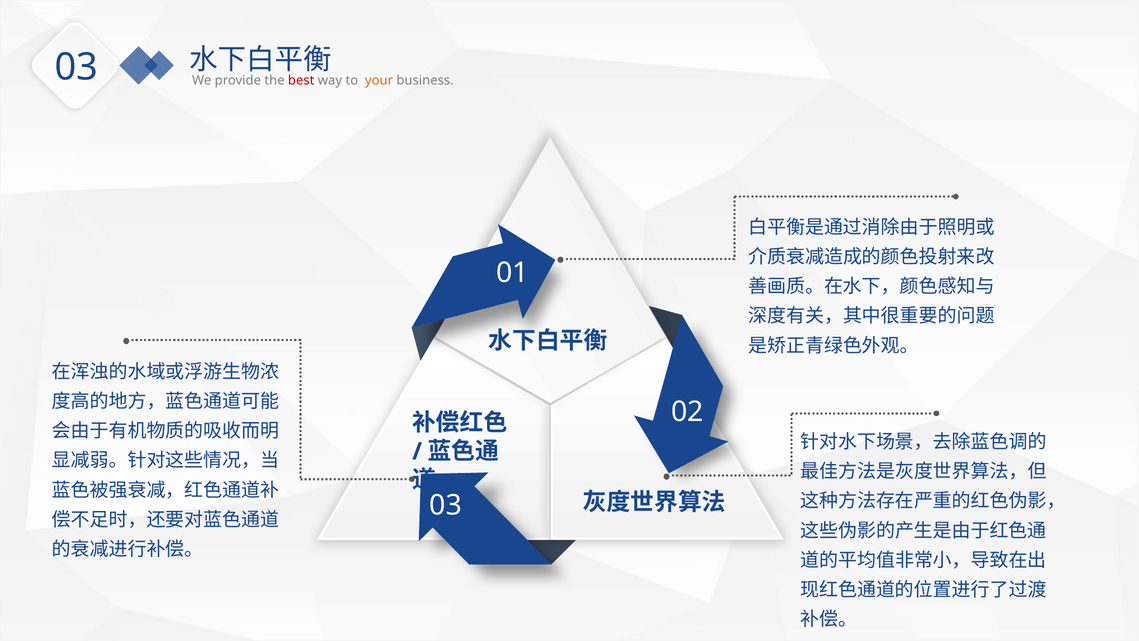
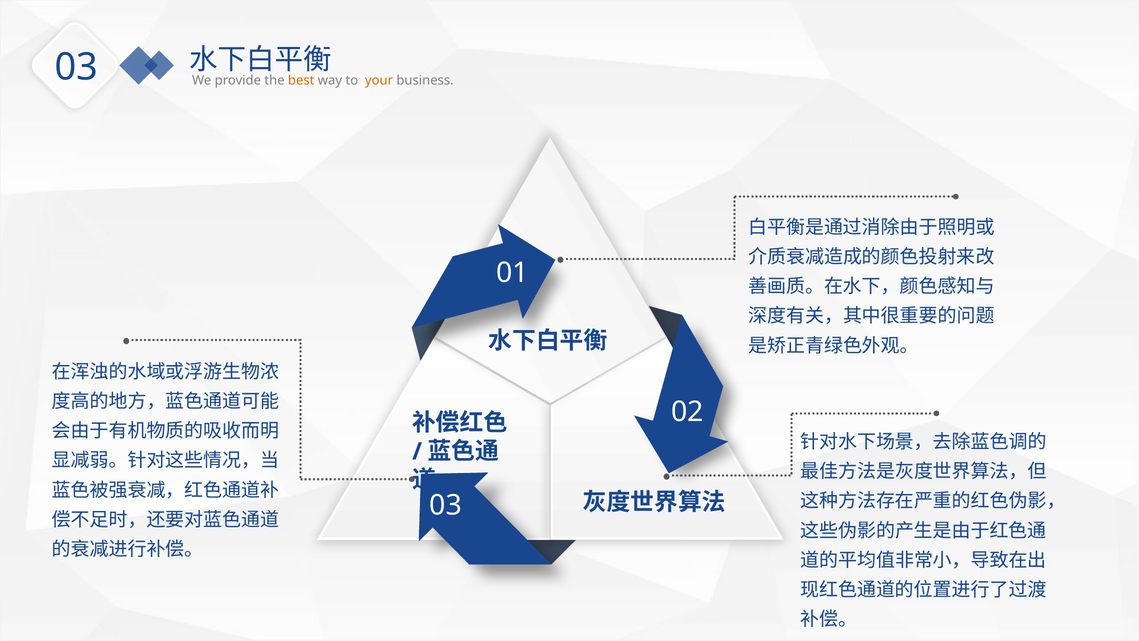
best colour: red -> orange (301, 81)
